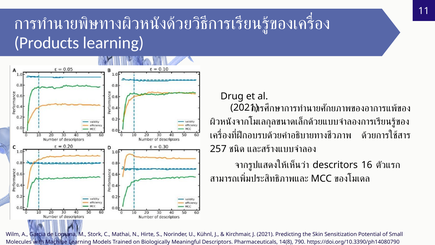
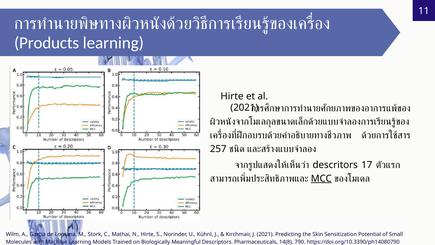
Drug: Drug -> Hirte (232, 96)
16: 16 -> 17 (367, 165)
MCC underline: none -> present (321, 178)
